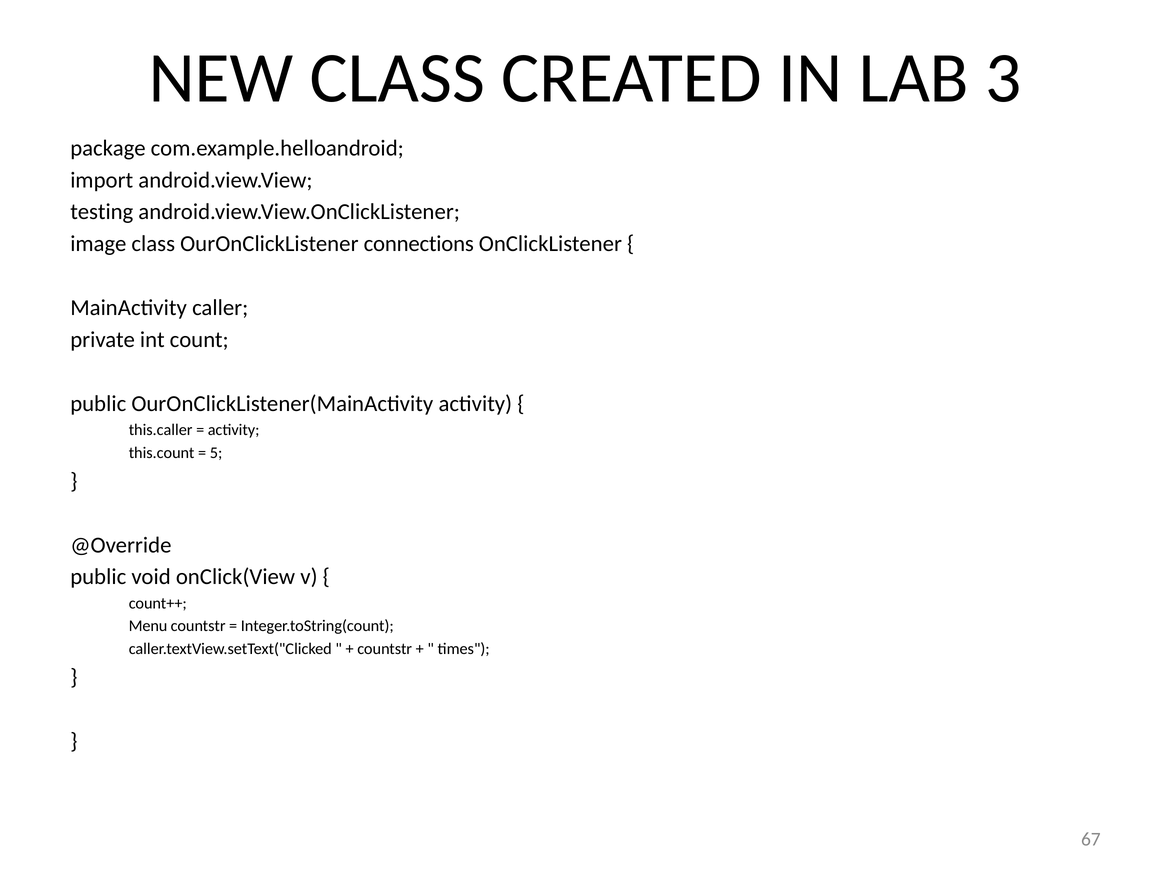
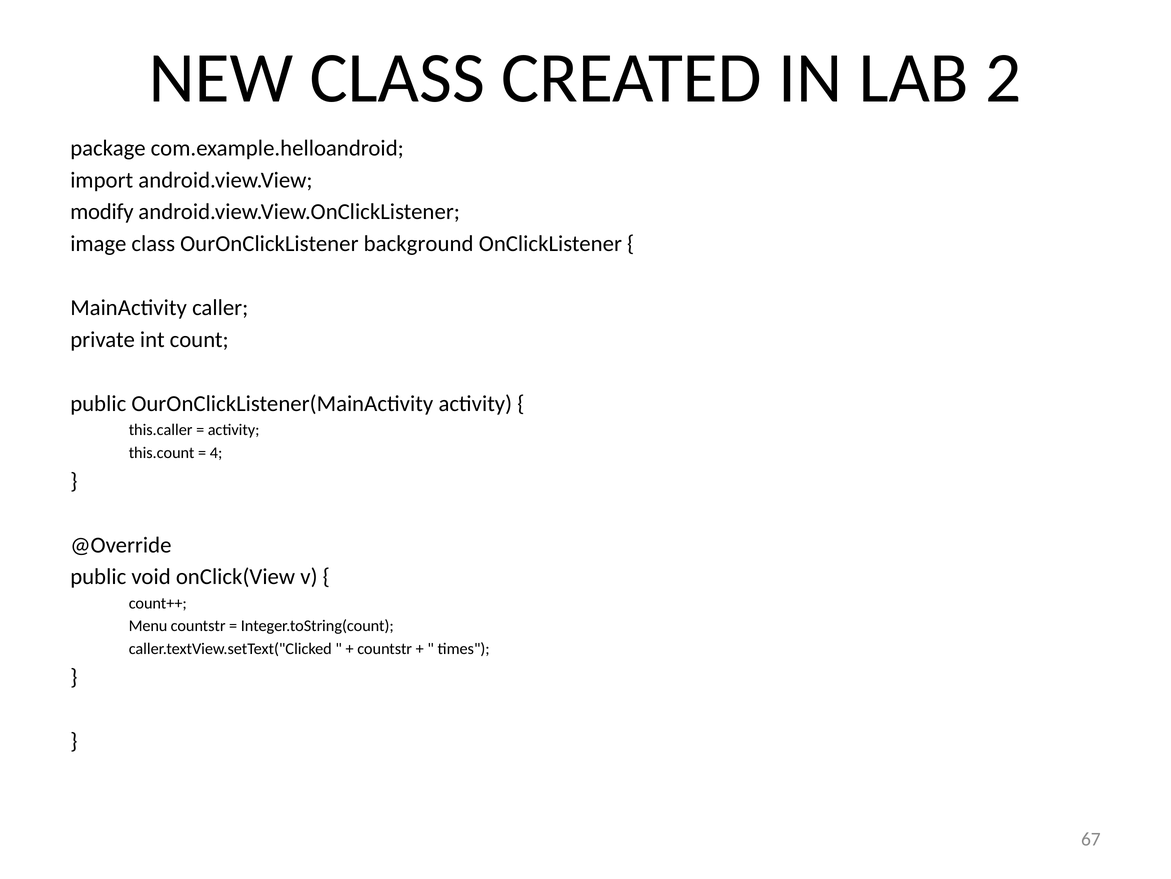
3: 3 -> 2 (1003, 78)
testing: testing -> modify (102, 212)
connections: connections -> background (419, 244)
5: 5 -> 4 (216, 452)
